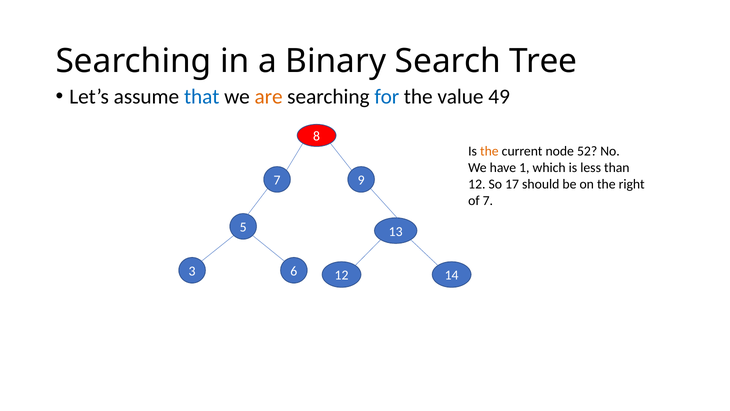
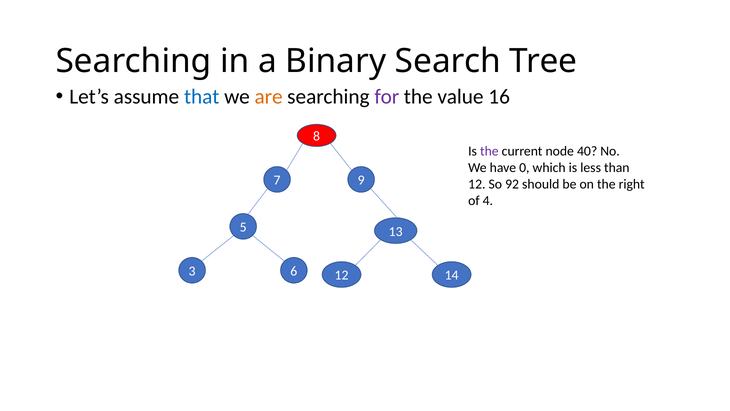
for colour: blue -> purple (387, 97)
49: 49 -> 16 (499, 97)
the colour: orange -> purple (489, 151)
52: 52 -> 40 (587, 151)
1: 1 -> 0 (524, 167)
17: 17 -> 92 (512, 184)
of 7: 7 -> 4 (488, 200)
